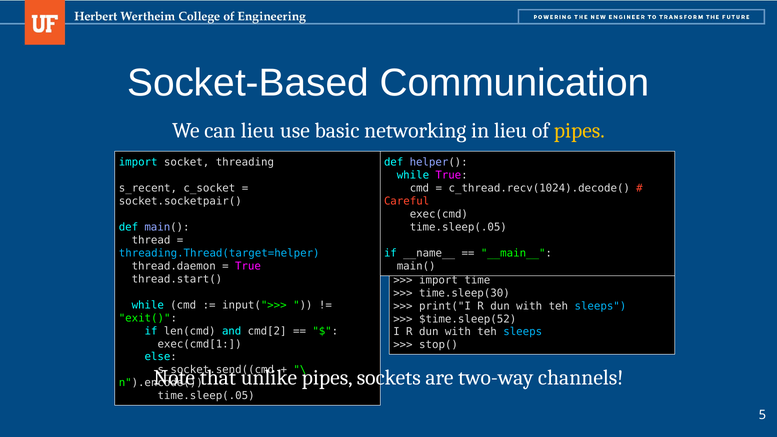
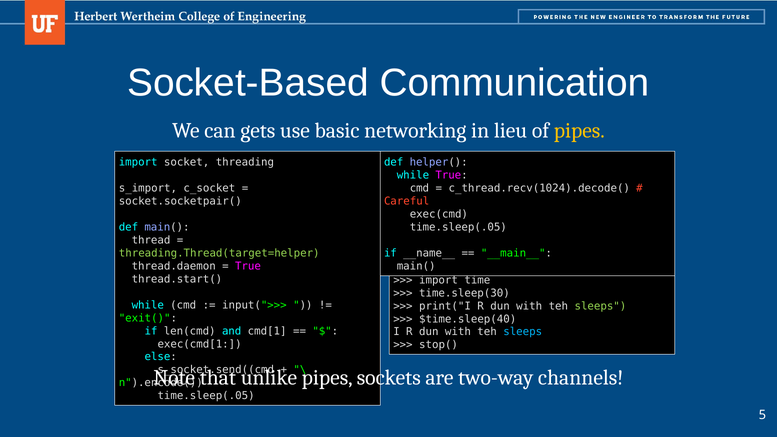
can lieu: lieu -> gets (258, 130)
s_recent: s_recent -> s_import (148, 188)
threading.Thread(target=helper colour: light blue -> light green (219, 253)
sleeps colour: light blue -> light green (600, 306)
$time.sleep(52: $time.sleep(52 -> $time.sleep(40 (468, 319)
cmd[2: cmd[2 -> cmd[1 (267, 331)
